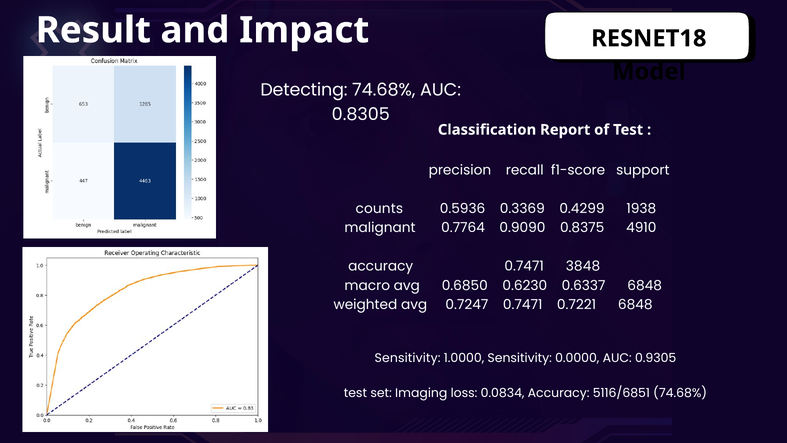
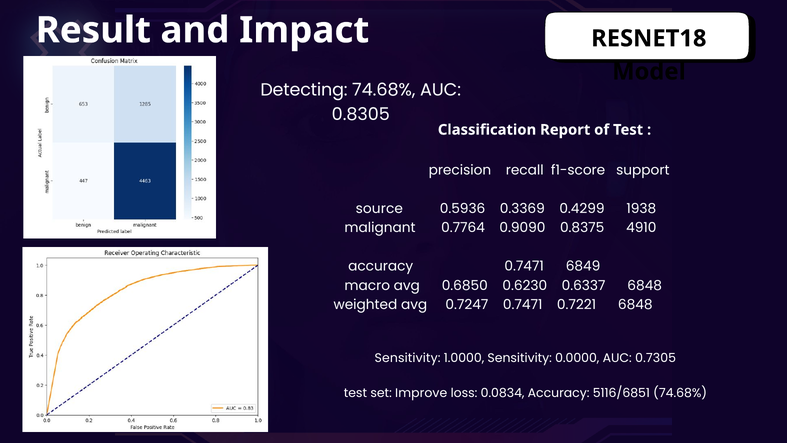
counts: counts -> source (379, 209)
3848: 3848 -> 6849 (583, 266)
0.9305: 0.9305 -> 0.7305 (656, 358)
Imaging: Imaging -> Improve (421, 393)
